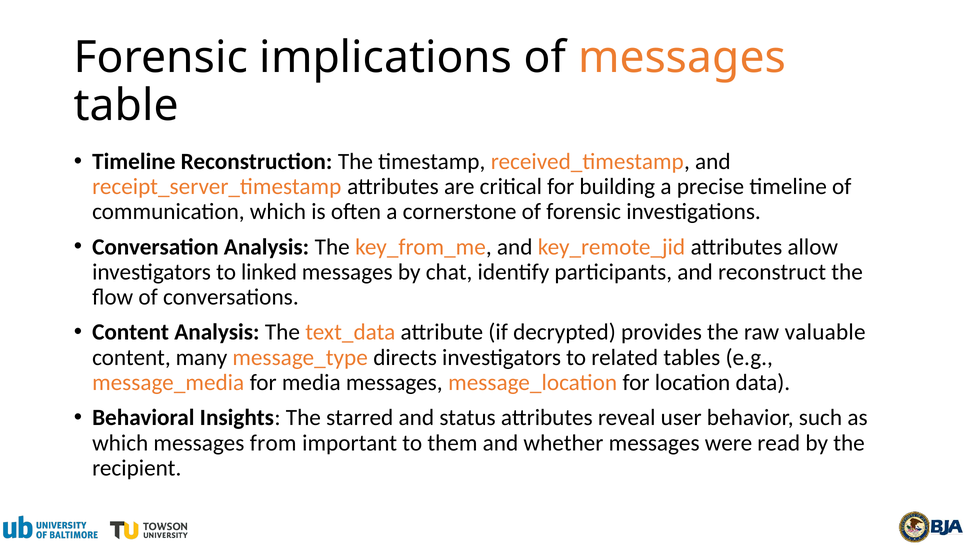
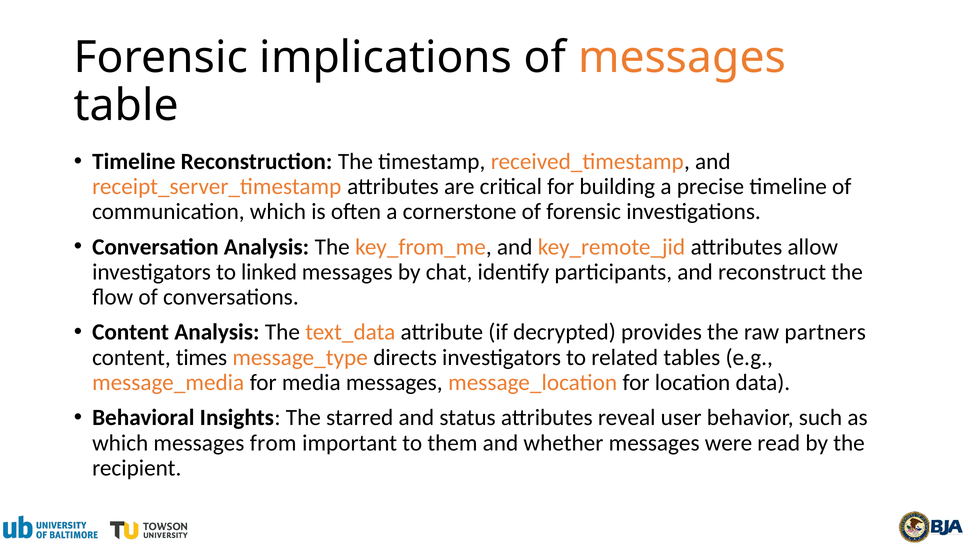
valuable: valuable -> partners (825, 332)
many: many -> times (202, 357)
